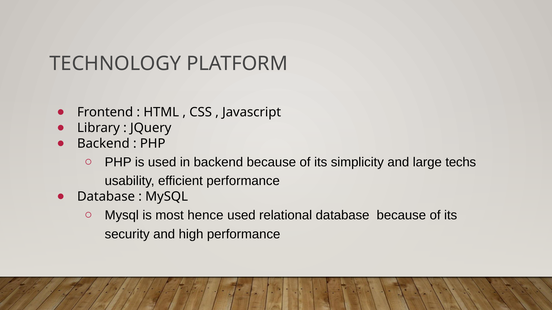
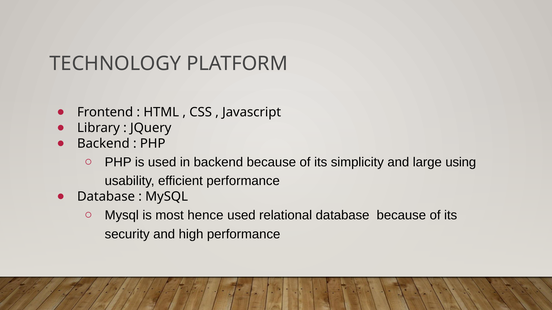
techs: techs -> using (461, 163)
